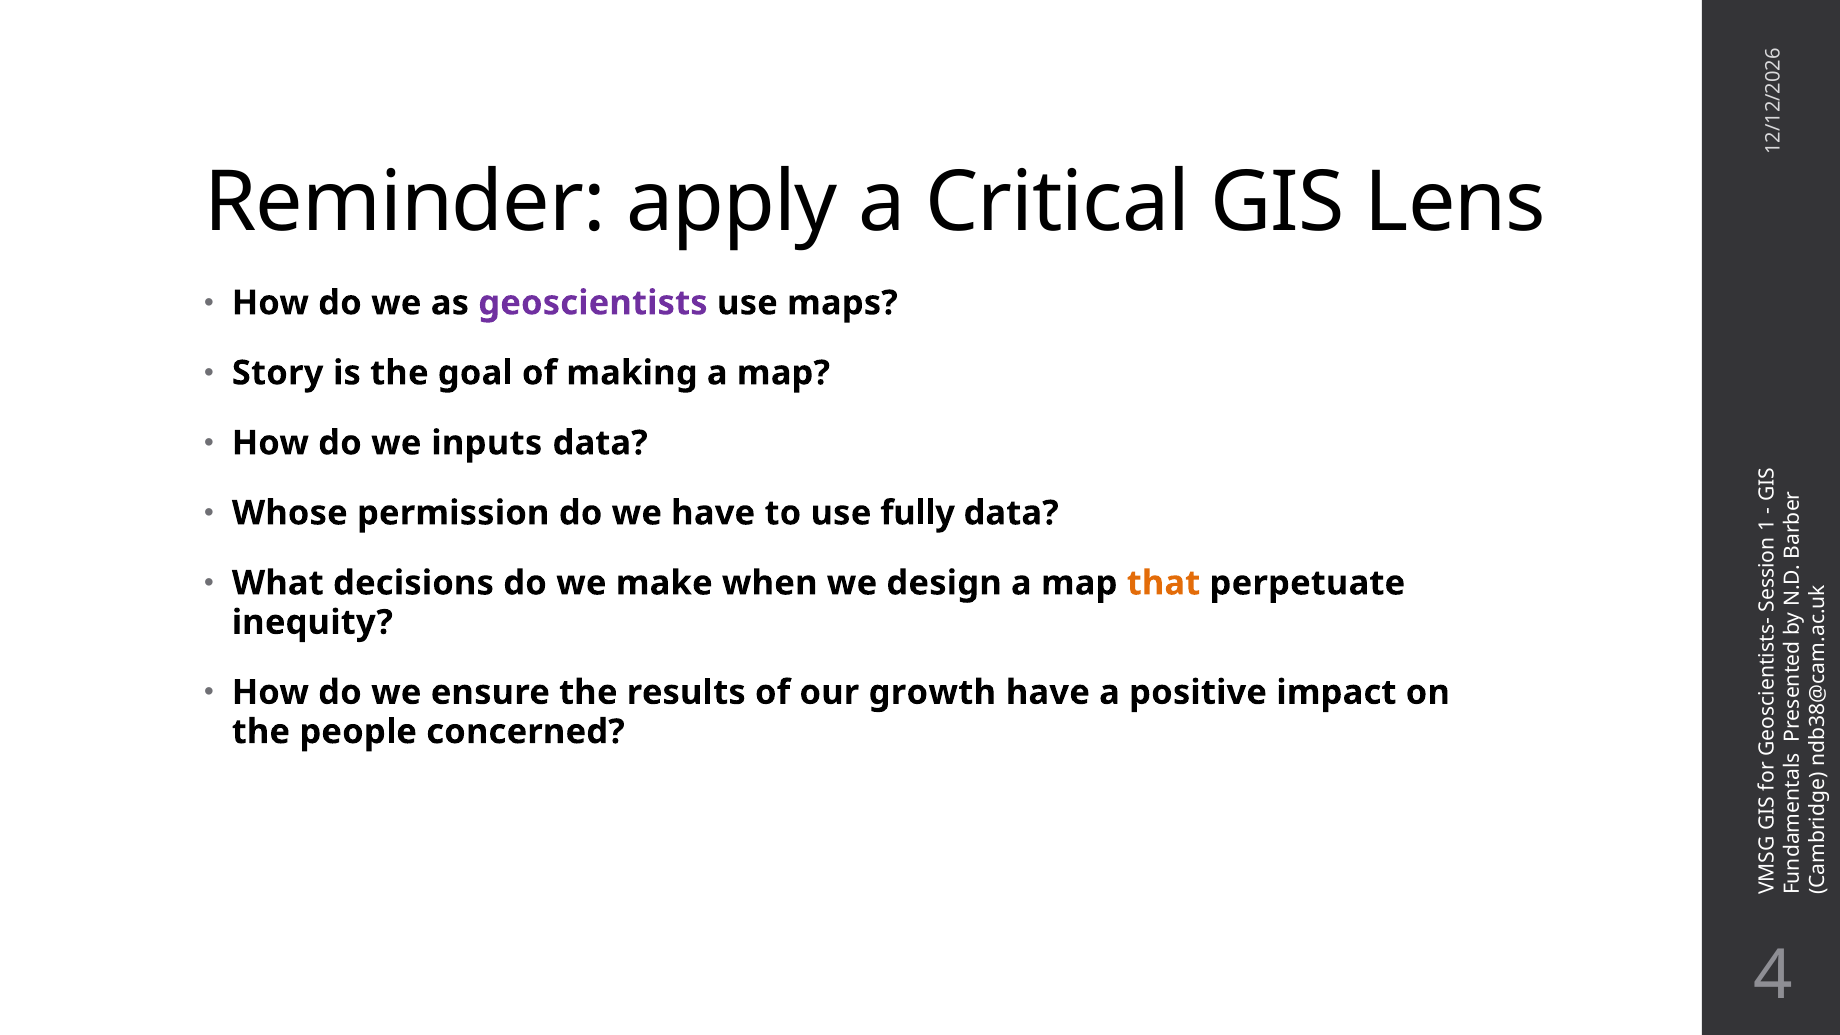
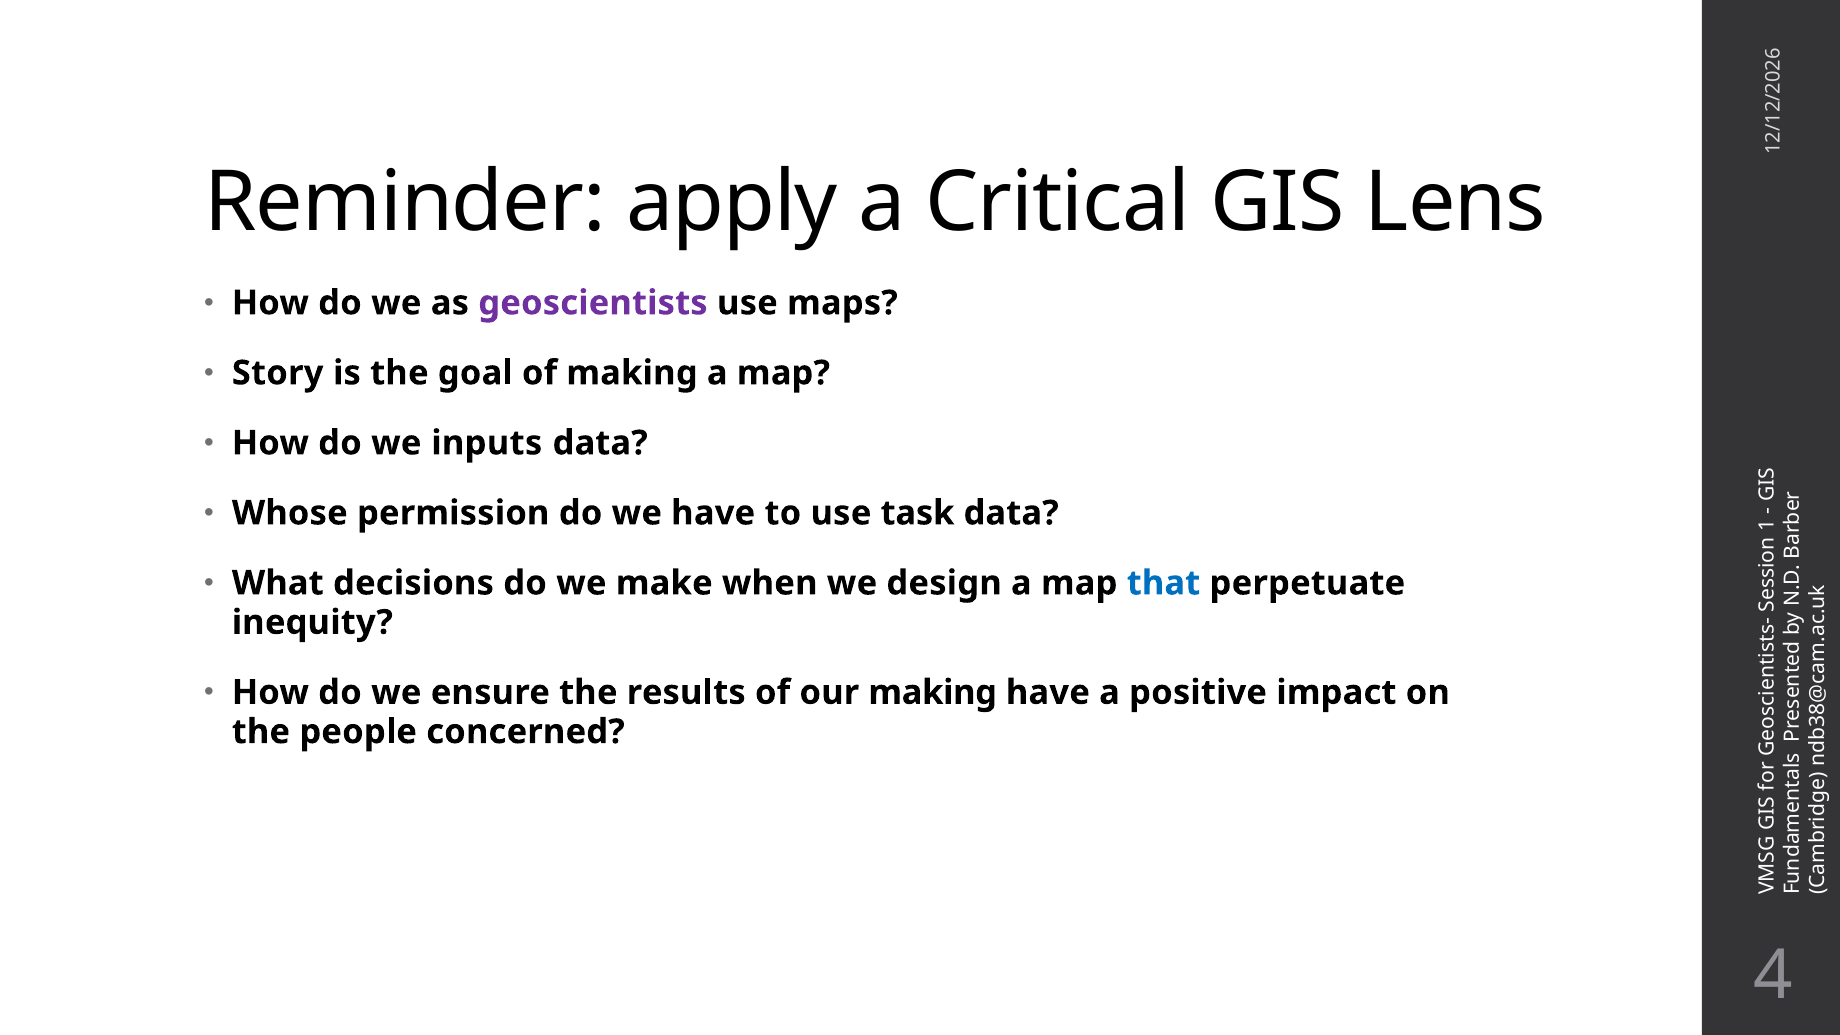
fully: fully -> task (918, 513)
that colour: orange -> blue (1163, 583)
our growth: growth -> making (933, 692)
